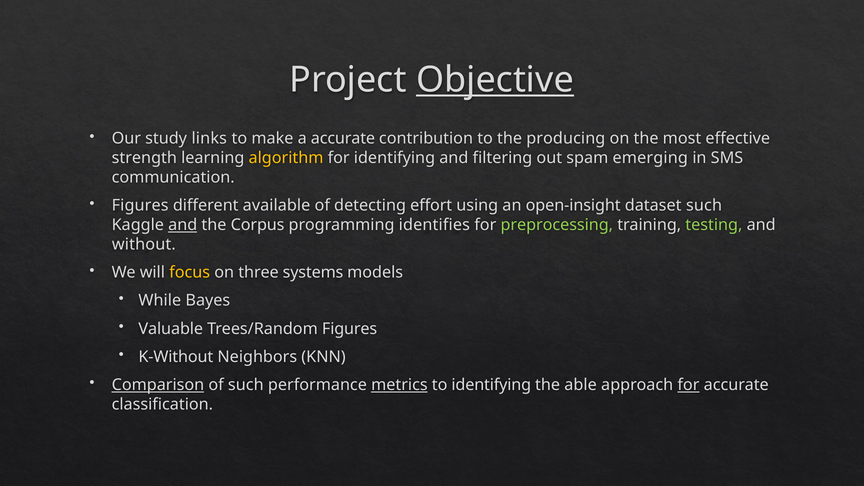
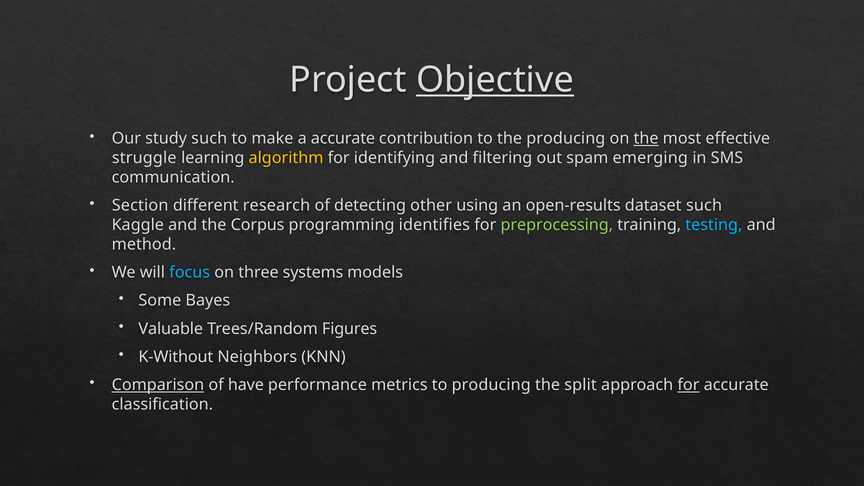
study links: links -> such (209, 139)
the underline: none -> present (646, 139)
strength: strength -> struggle (144, 158)
Figures: Figures -> Section (140, 206)
available: available -> research (276, 206)
effort: effort -> other (431, 206)
open-insight: open-insight -> open-results (573, 206)
and underline: present -> none (183, 225)
testing colour: light green -> light blue (714, 225)
without: without -> method (144, 244)
focus colour: yellow -> light blue (190, 273)
While: While -> Some (160, 301)
of such: such -> have (246, 385)
metrics underline: present -> none (399, 385)
to identifying: identifying -> producing (491, 385)
able: able -> split (581, 385)
